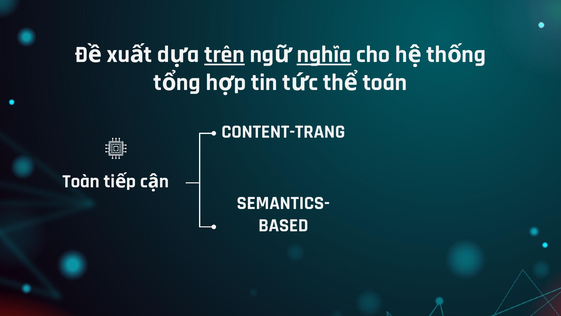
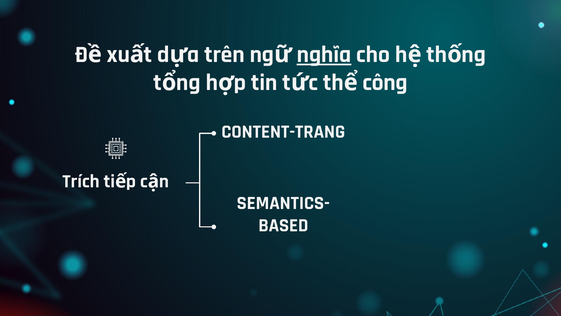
trên underline: present -> none (225, 54)
toán: toán -> công (385, 82)
Toàn: Toàn -> Trích (81, 181)
